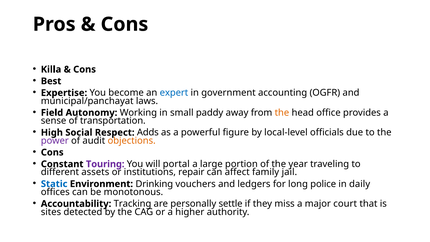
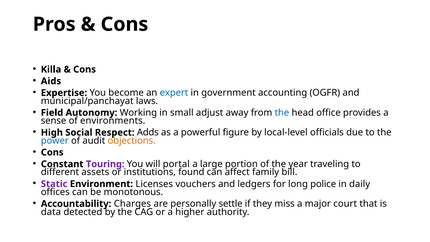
Best: Best -> Aids (51, 81)
paddy: paddy -> adjust (210, 113)
the colour: orange -> blue (282, 113)
transportation: transportation -> environments (113, 121)
power colour: purple -> blue (55, 141)
repair: repair -> found (191, 172)
jail: jail -> bill (289, 172)
Static colour: blue -> purple (54, 184)
Drinking: Drinking -> Licenses (154, 184)
Tracking: Tracking -> Charges (132, 204)
sites: sites -> data (51, 212)
